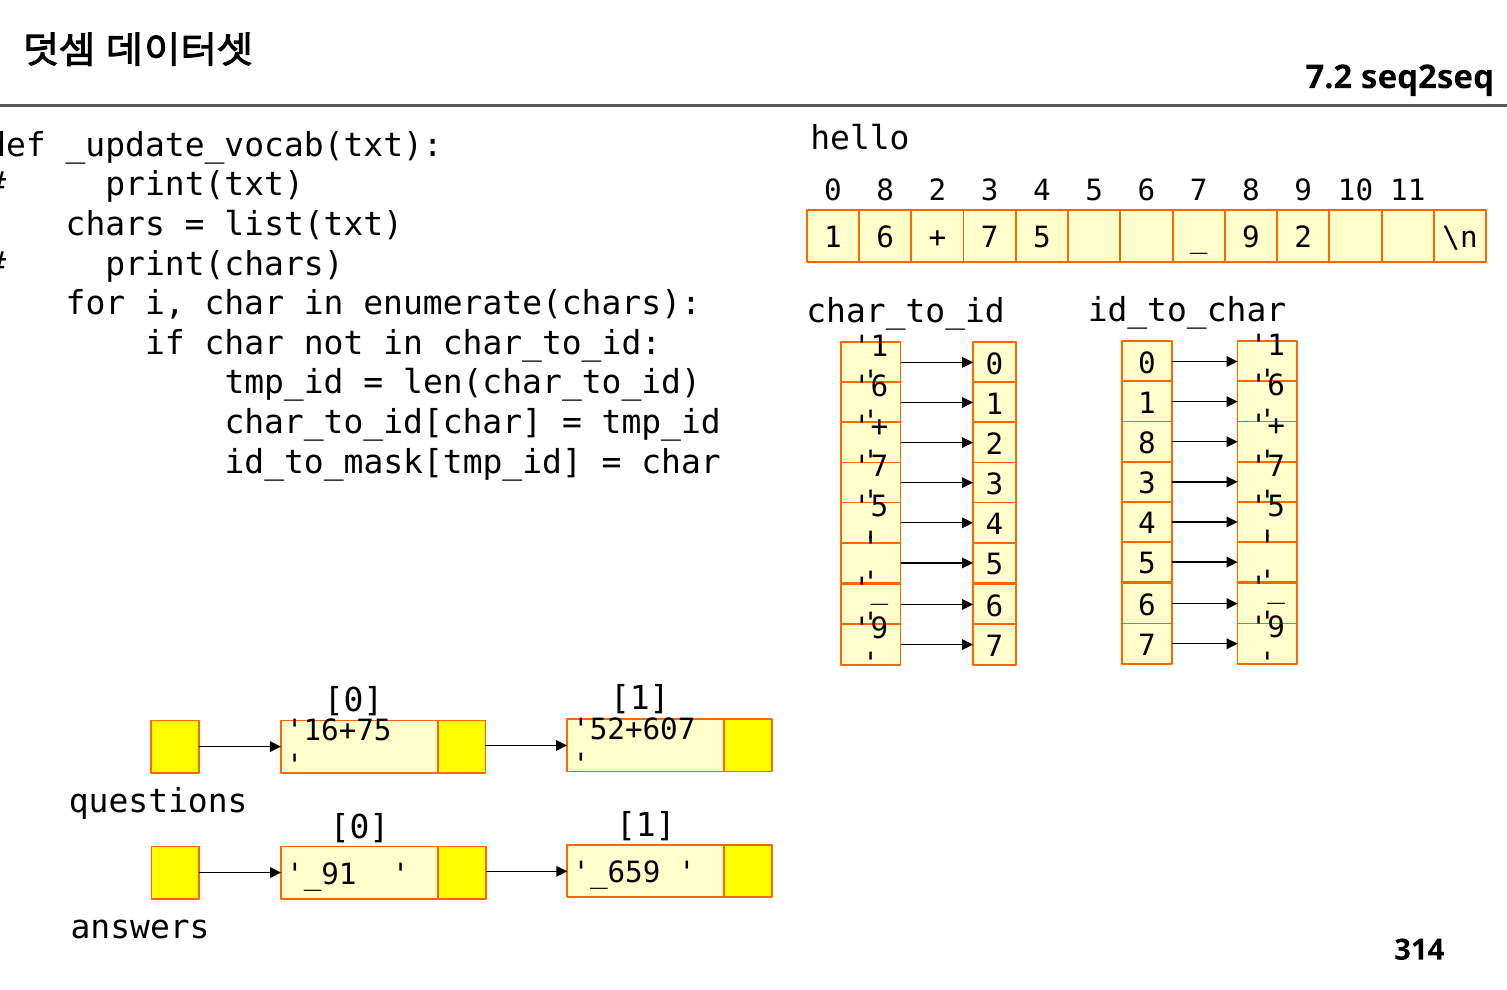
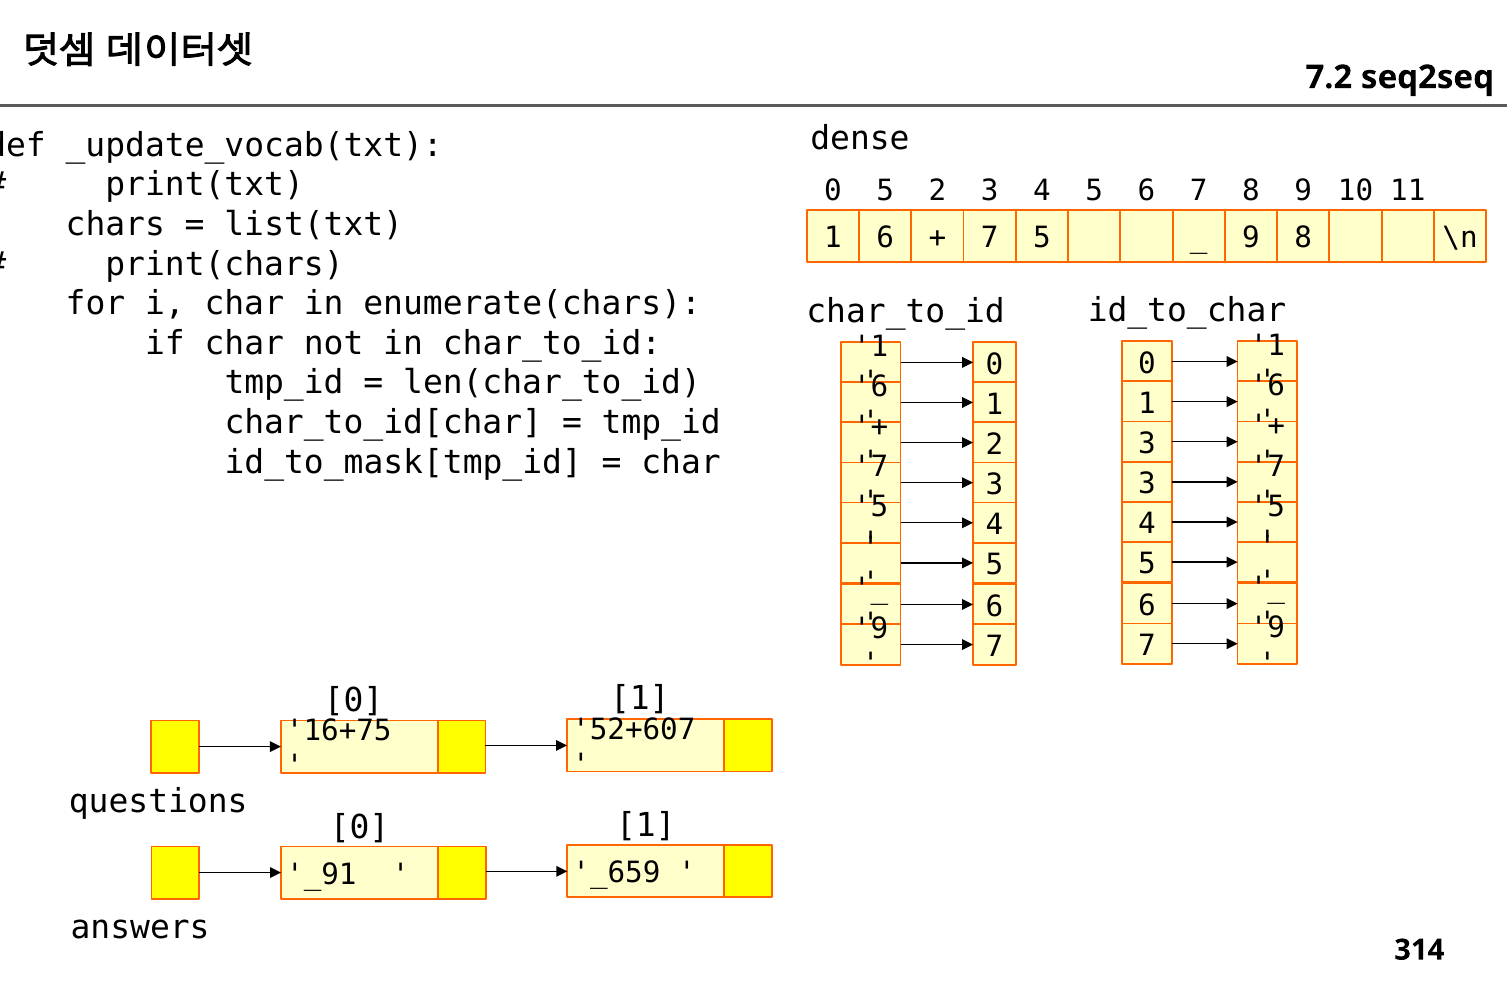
hello: hello -> dense (860, 138)
0 8: 8 -> 5 (885, 191)
9 2: 2 -> 8 (1303, 238)
8: 8 -> 3 (1147, 444)
